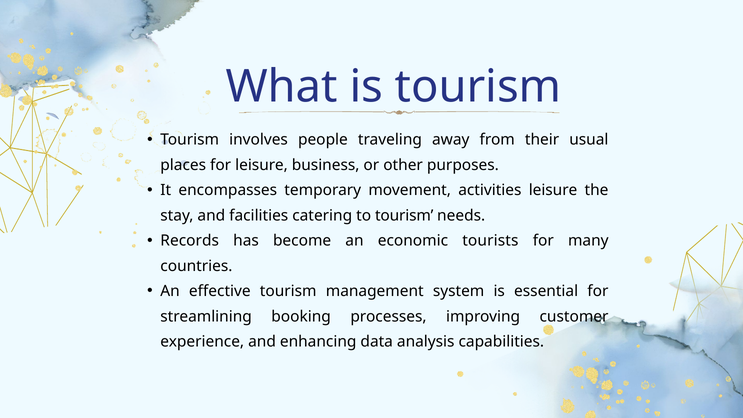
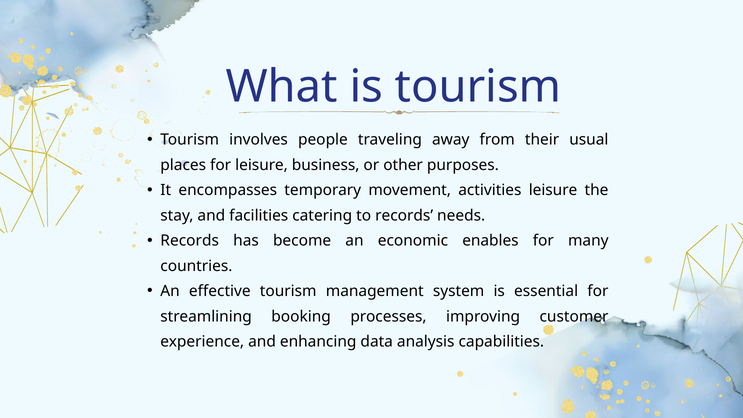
to tourism: tourism -> records (404, 215)
tourists: tourists -> enables (490, 241)
